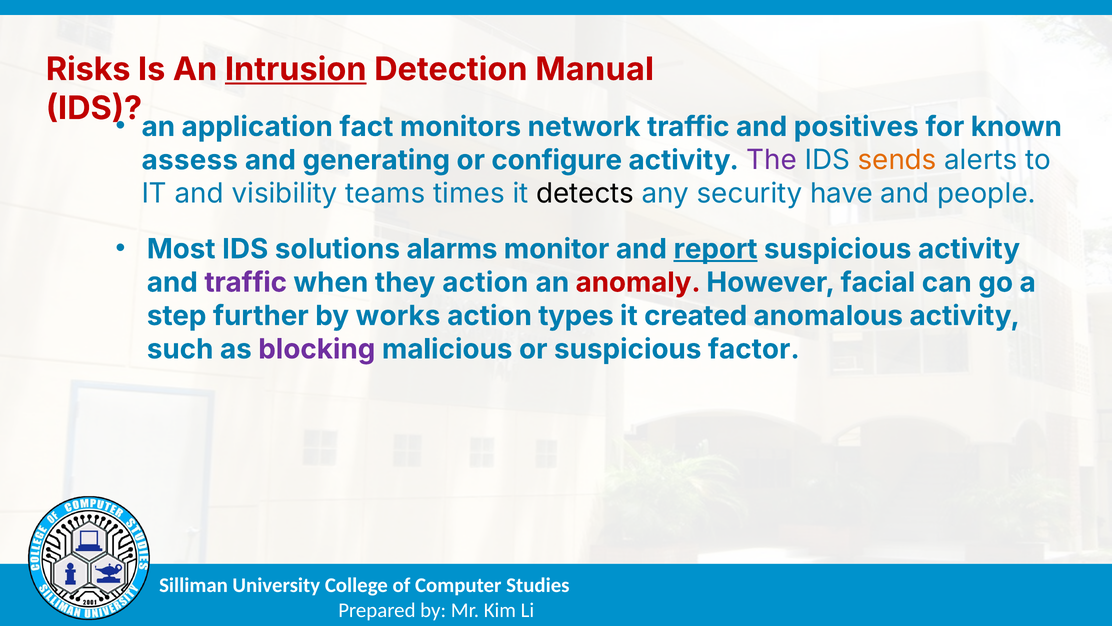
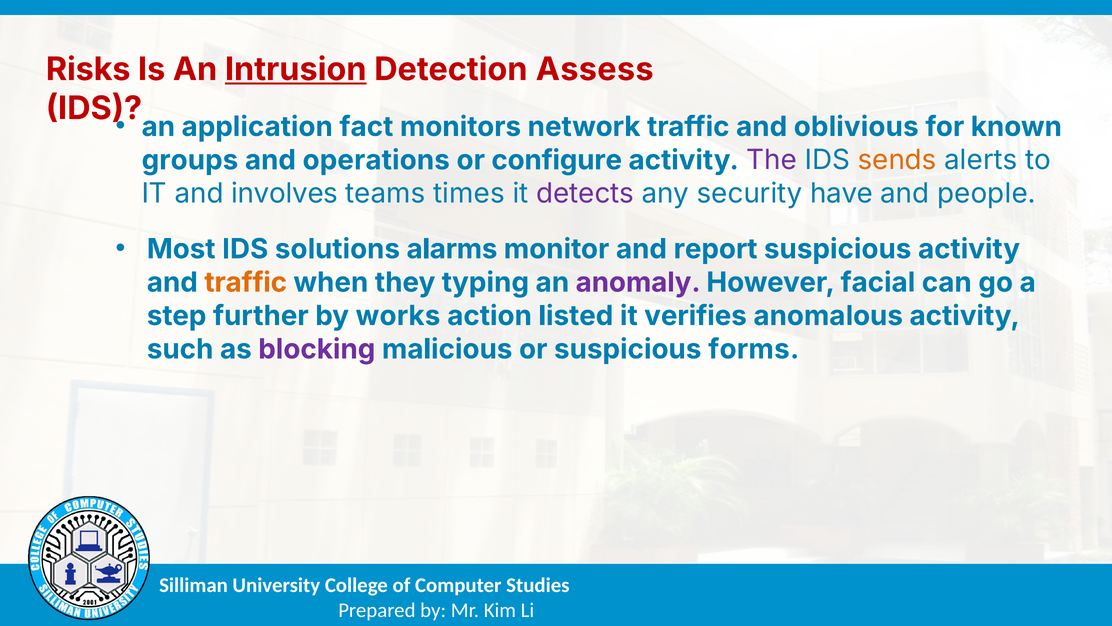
Manual: Manual -> Assess (595, 69)
positives: positives -> oblivious (856, 127)
assess: assess -> groups (190, 160)
generating: generating -> operations (376, 160)
visibility: visibility -> involves (285, 193)
detects colour: black -> purple (585, 193)
report underline: present -> none (715, 249)
traffic colour: purple -> orange (246, 282)
they action: action -> typing (485, 282)
anomaly colour: red -> purple (638, 282)
types: types -> listed (576, 316)
created: created -> verifies (696, 316)
factor: factor -> forms (754, 349)
